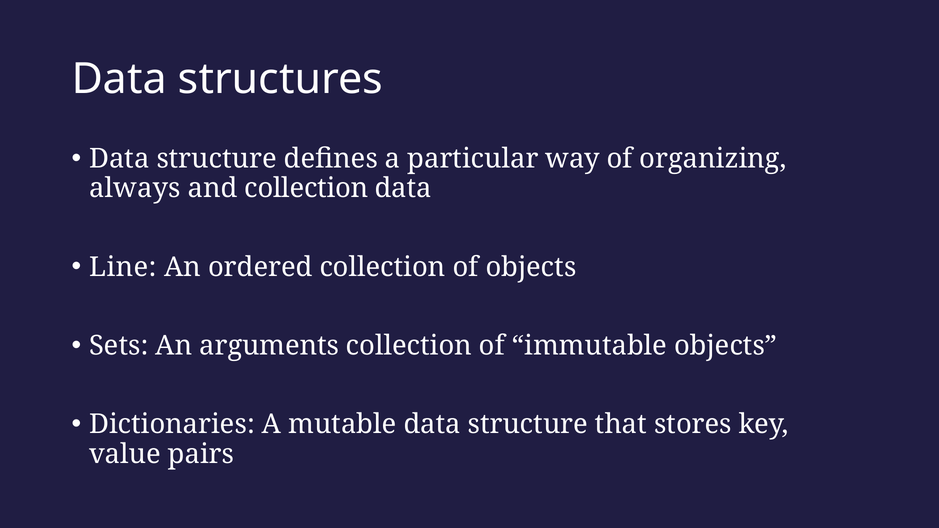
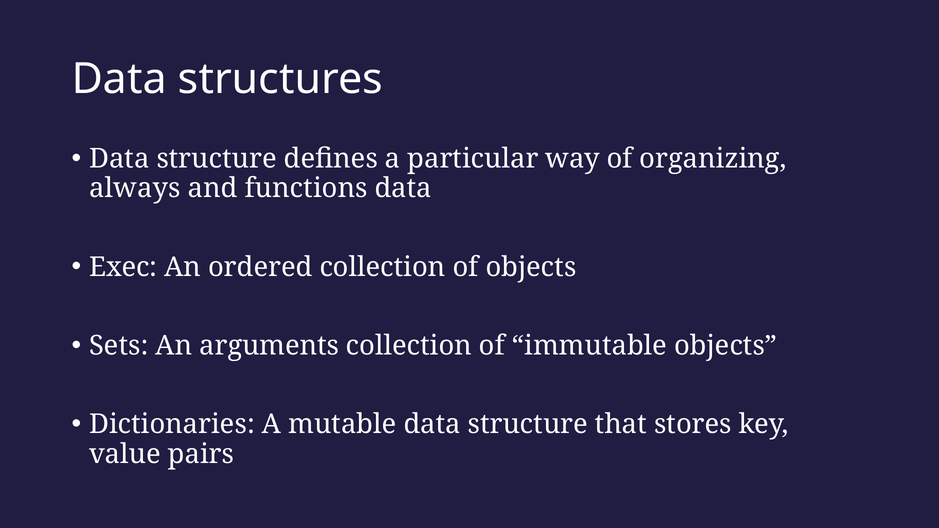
and collection: collection -> functions (306, 188)
Line: Line -> Exec (123, 267)
